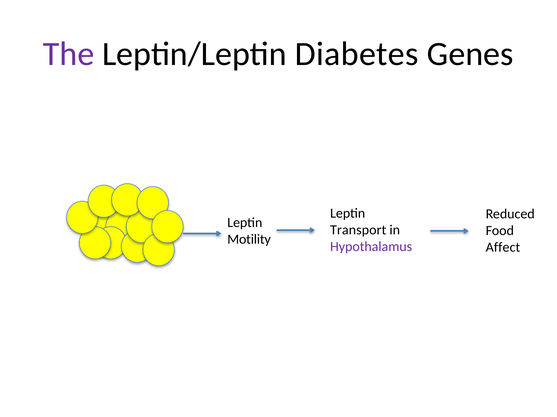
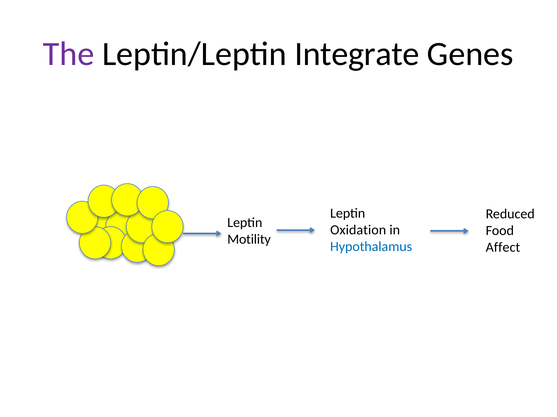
Diabetes: Diabetes -> Integrate (357, 54)
Transport: Transport -> Oxidation (358, 230)
Hypothalamus colour: purple -> blue (371, 247)
